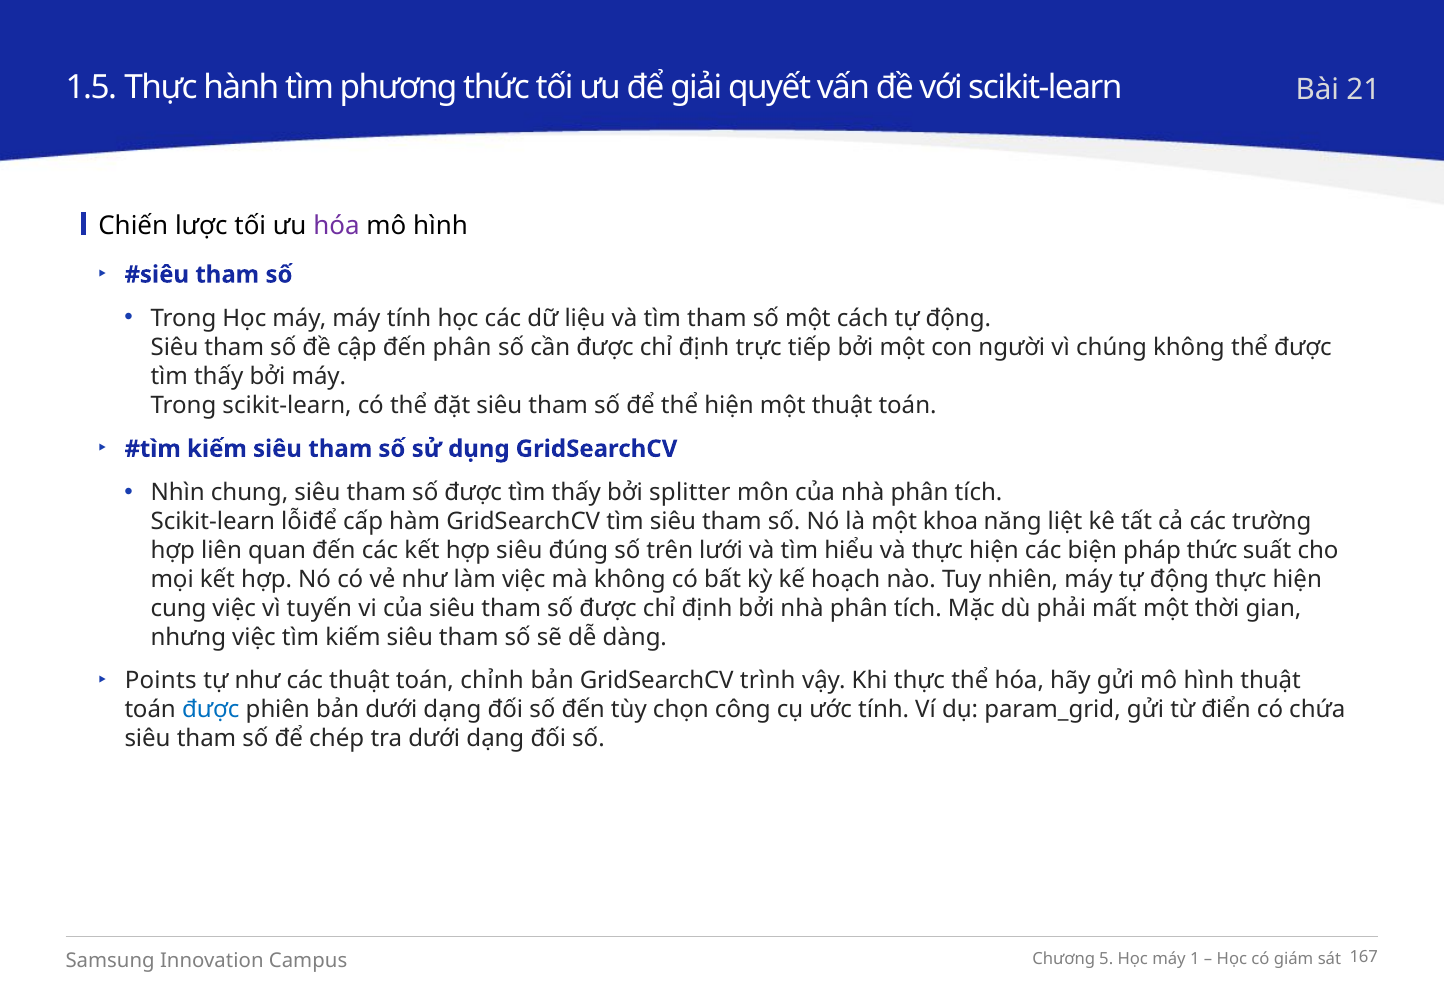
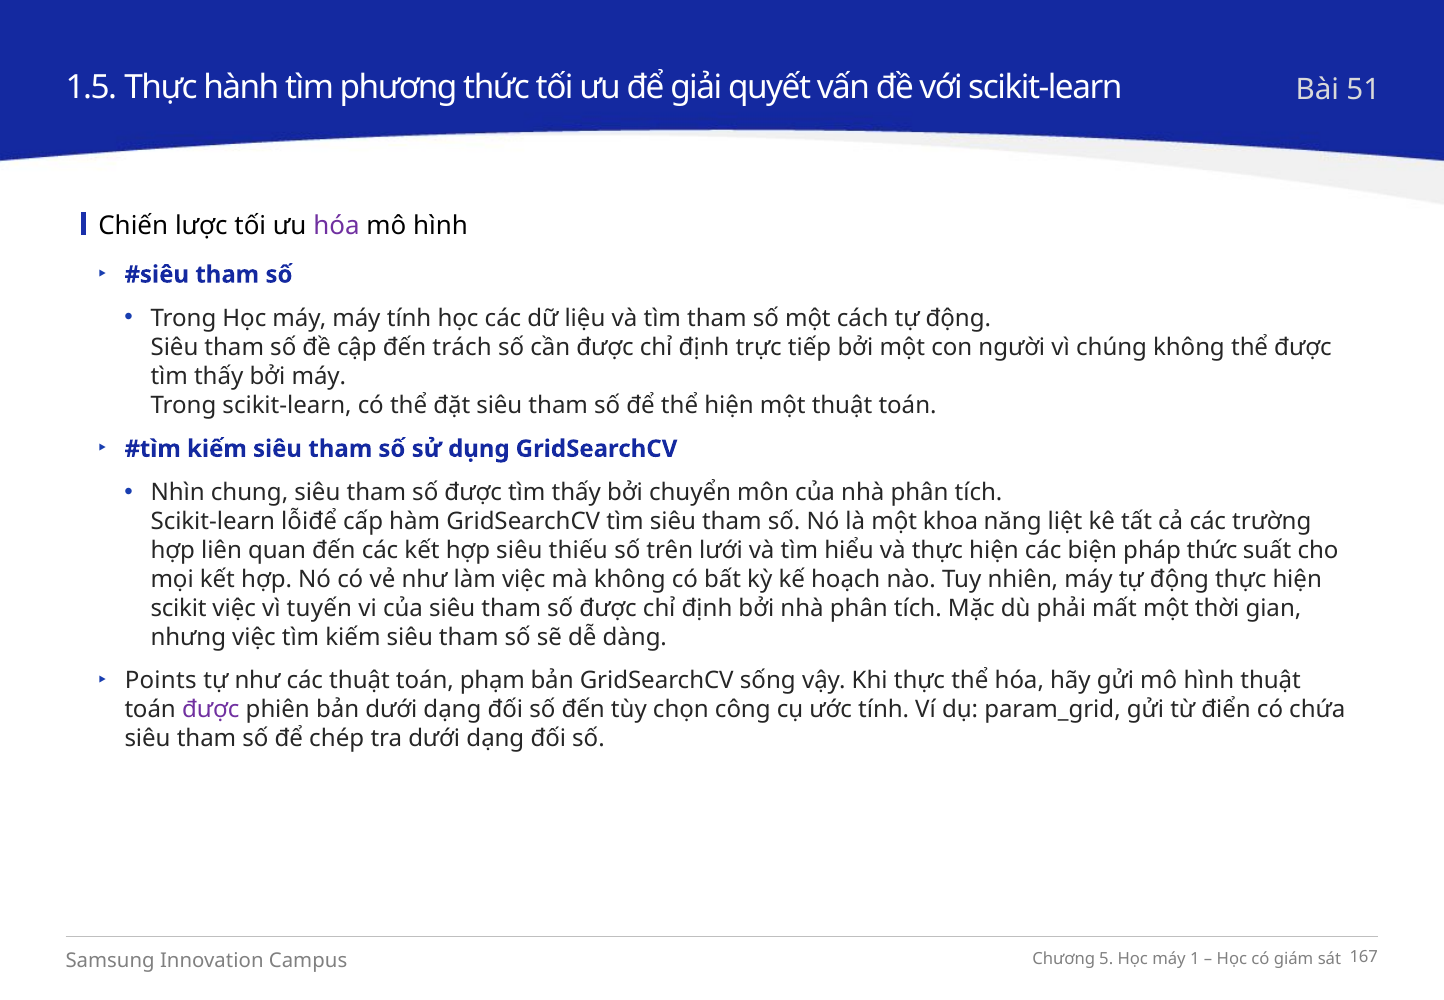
21: 21 -> 51 (1363, 90)
đến phân: phân -> trách (462, 347)
splitter: splitter -> chuyển (690, 493)
đúng: đúng -> thiếu (578, 550)
cung: cung -> scikit (179, 608)
chỉnh: chỉnh -> phạm (492, 681)
trình: trình -> sống (768, 681)
được colour: blue -> purple (211, 710)
